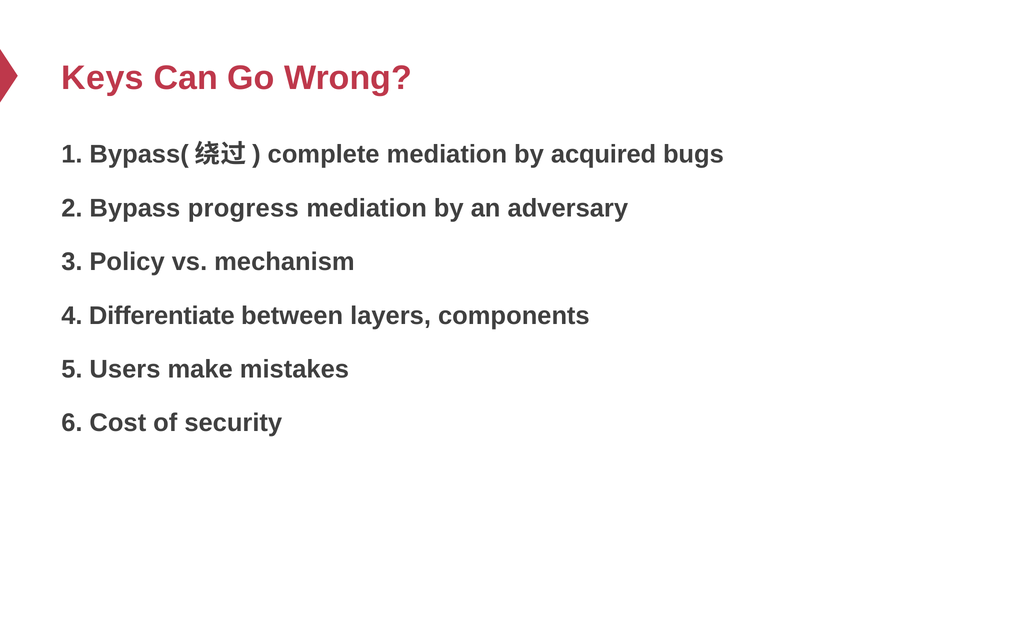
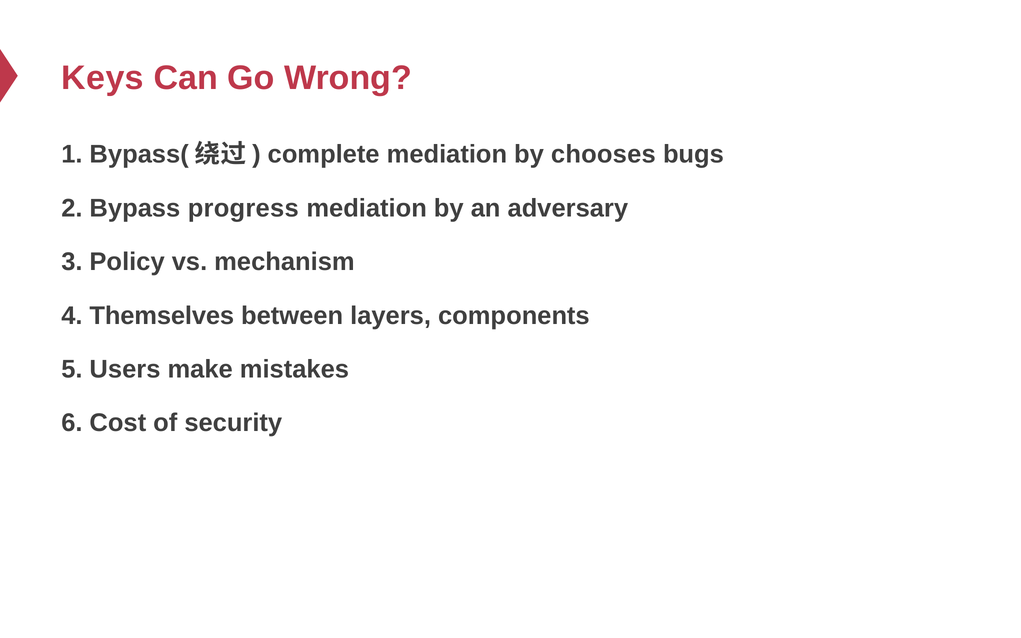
acquired: acquired -> chooses (603, 154)
Differentiate: Differentiate -> Themselves (162, 316)
